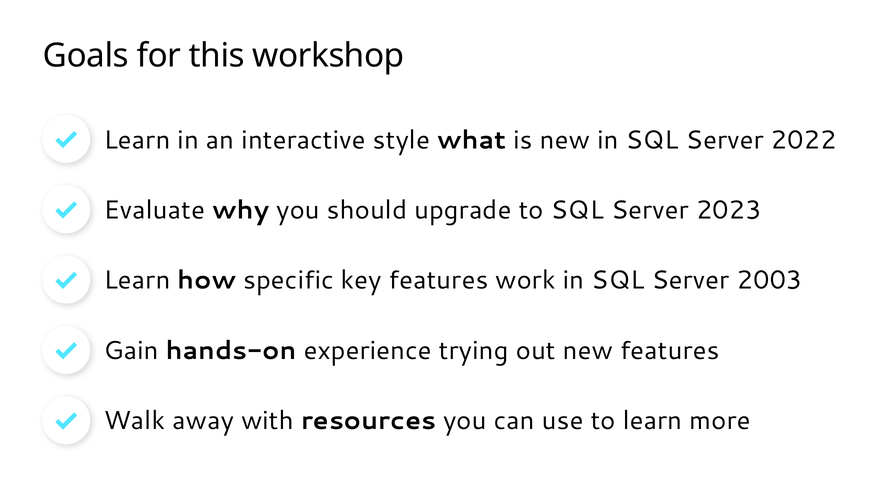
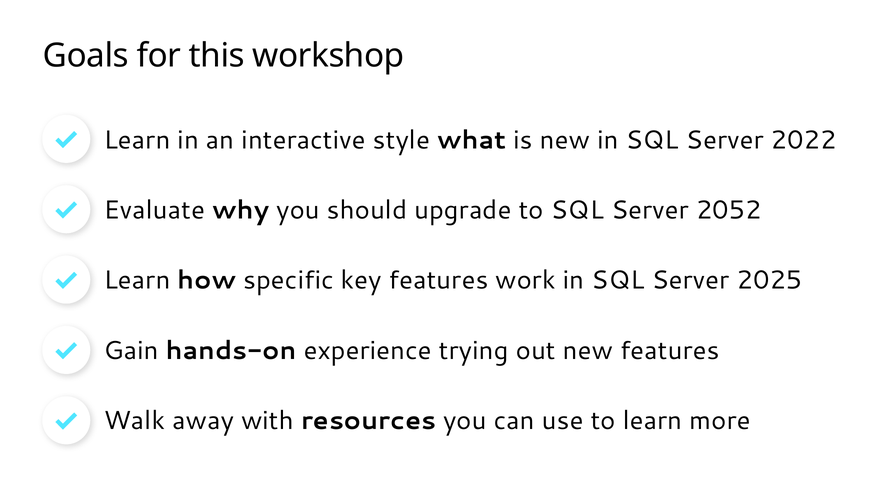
2023: 2023 -> 2052 (729, 210)
2003: 2003 -> 2025 (770, 280)
